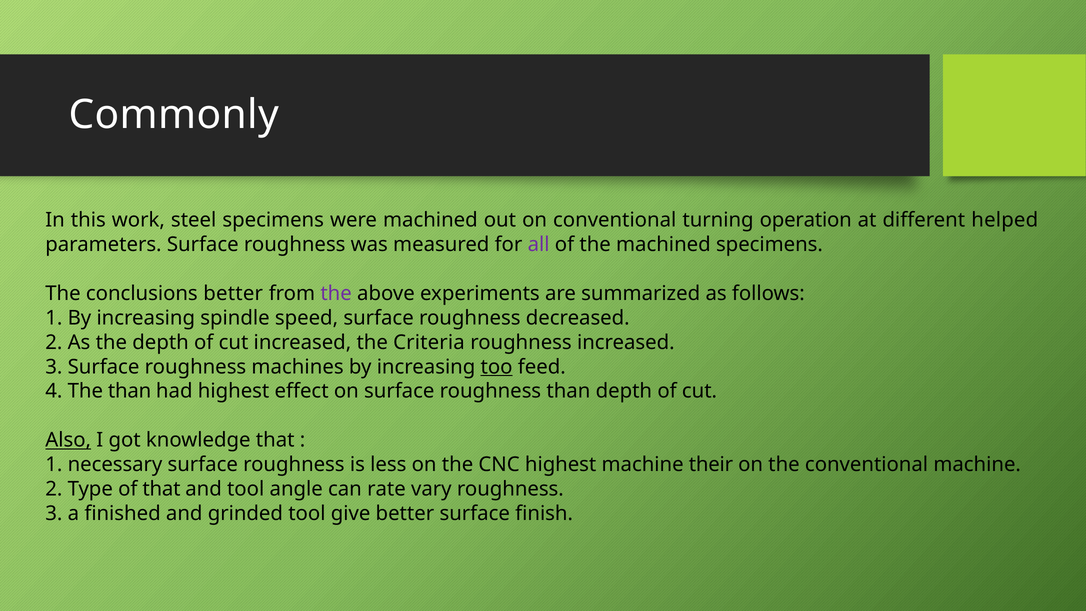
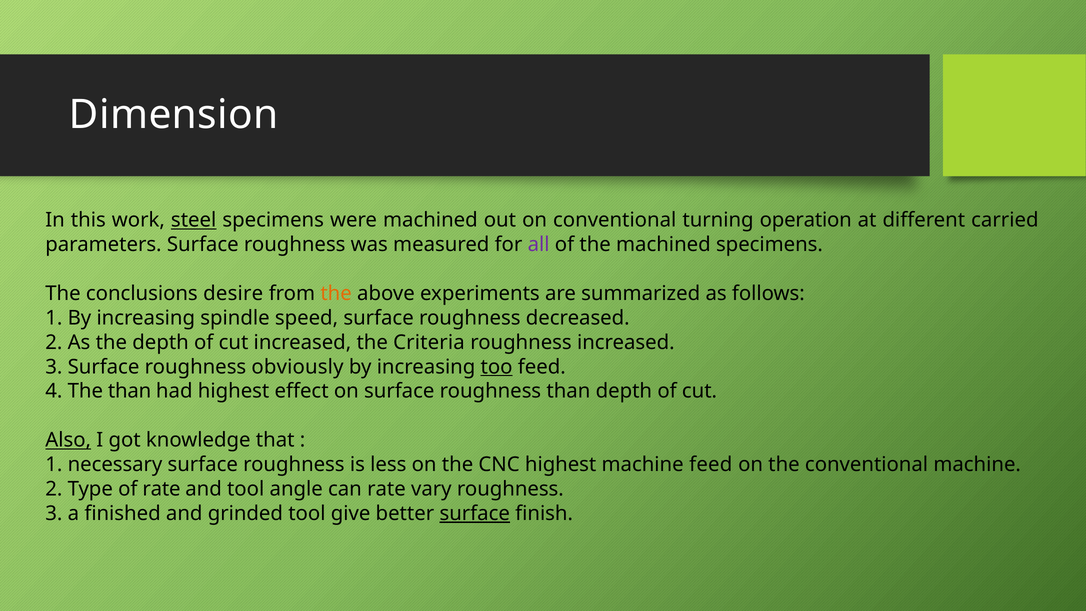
Commonly: Commonly -> Dimension (174, 115)
steel underline: none -> present (194, 220)
helped: helped -> carried (1005, 220)
conclusions better: better -> desire (233, 293)
the colour: purple -> orange (336, 293)
machines: machines -> obviously (297, 367)
machine their: their -> feed (711, 464)
of that: that -> rate (161, 489)
surface underline: none -> present (475, 513)
